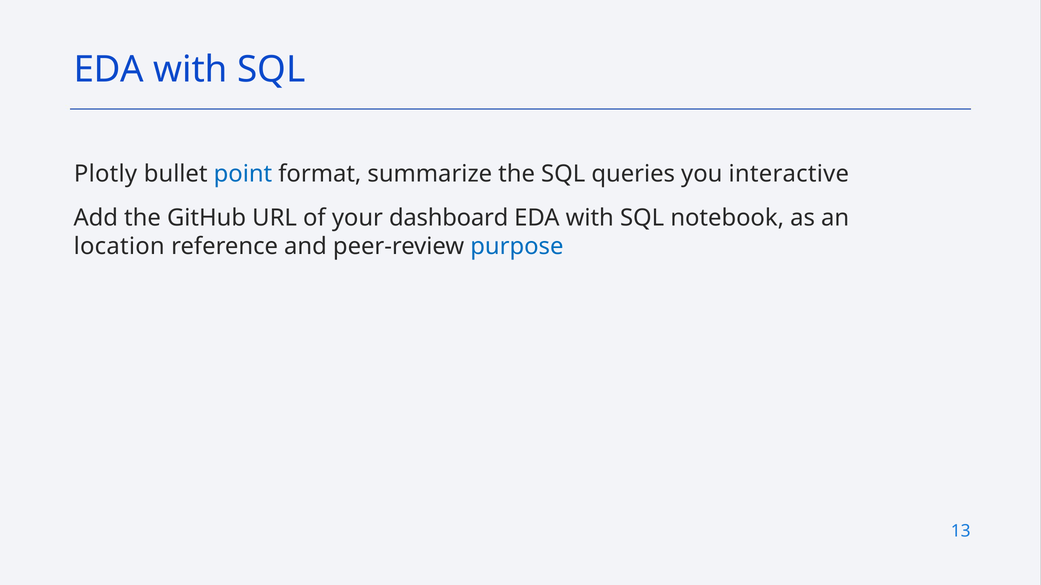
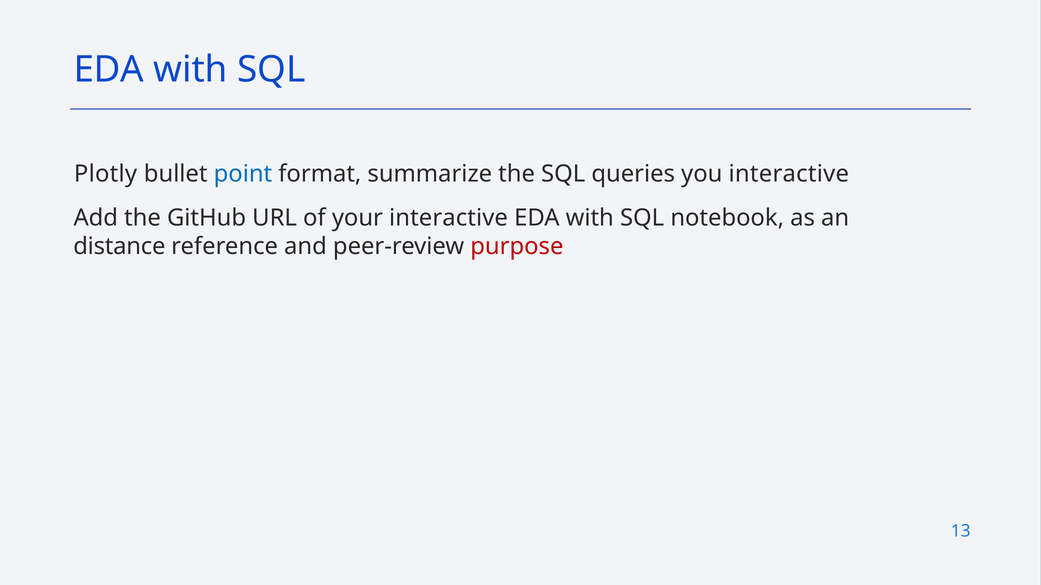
your dashboard: dashboard -> interactive (449, 218)
location: location -> distance (119, 247)
purpose colour: blue -> red (517, 247)
